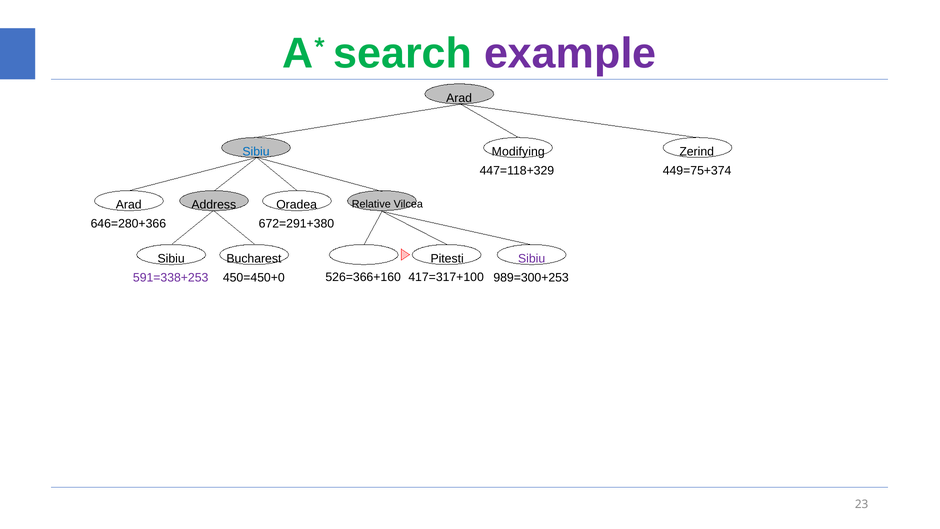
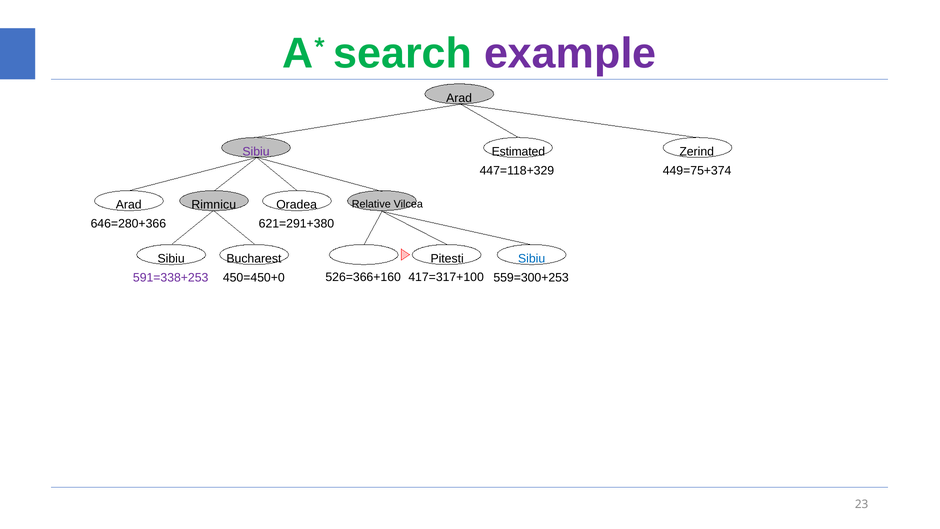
Sibiu colour: blue -> purple (256, 152)
Modifying: Modifying -> Estimated (518, 152)
Address: Address -> Rimnicu (214, 205)
672=291+380: 672=291+380 -> 621=291+380 (296, 224)
Sibiu colour: purple -> blue (532, 259)
989=300+253: 989=300+253 -> 559=300+253 (531, 278)
